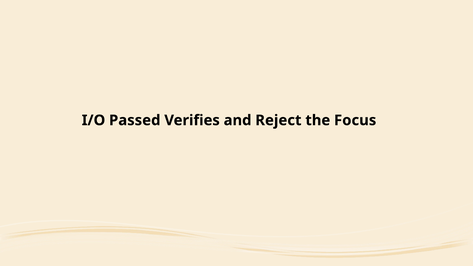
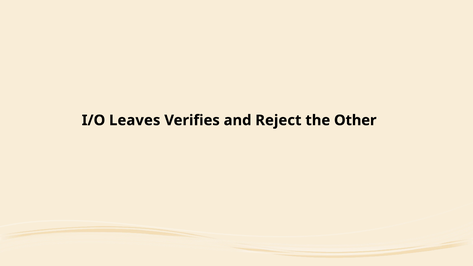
Passed: Passed -> Leaves (135, 120)
Focus: Focus -> Other (355, 120)
